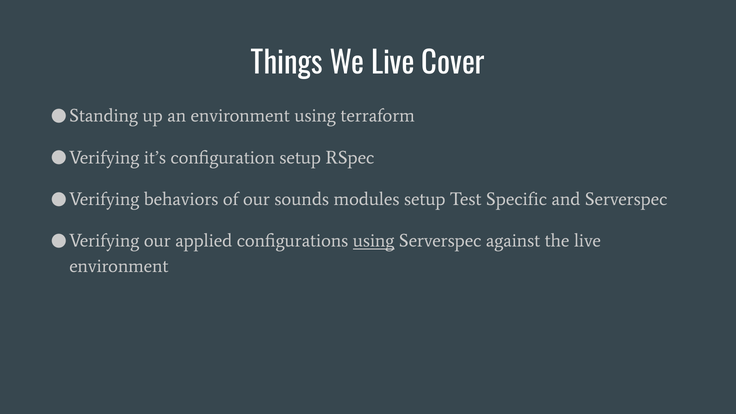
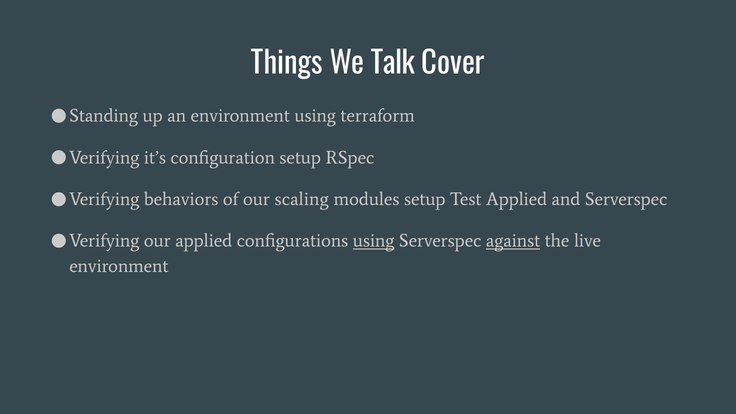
We Live: Live -> Talk (393, 64)
sounds: sounds -> scaling (302, 199)
Test Specific: Specific -> Applied (517, 199)
against underline: none -> present (513, 241)
